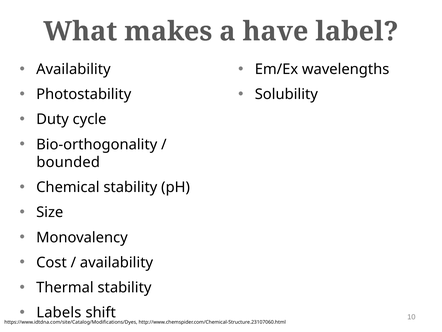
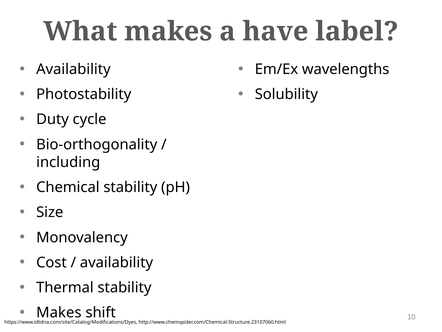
bounded: bounded -> including (68, 162)
Labels: Labels -> Makes (59, 312)
